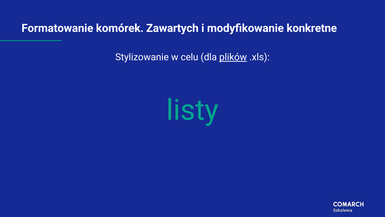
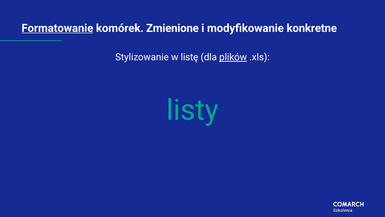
Formatowanie underline: none -> present (57, 28)
Zawartych: Zawartych -> Zmienione (172, 28)
celu: celu -> listę (190, 57)
